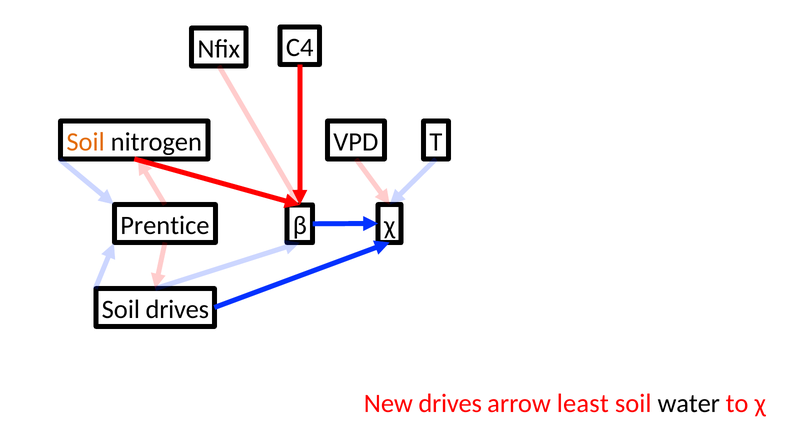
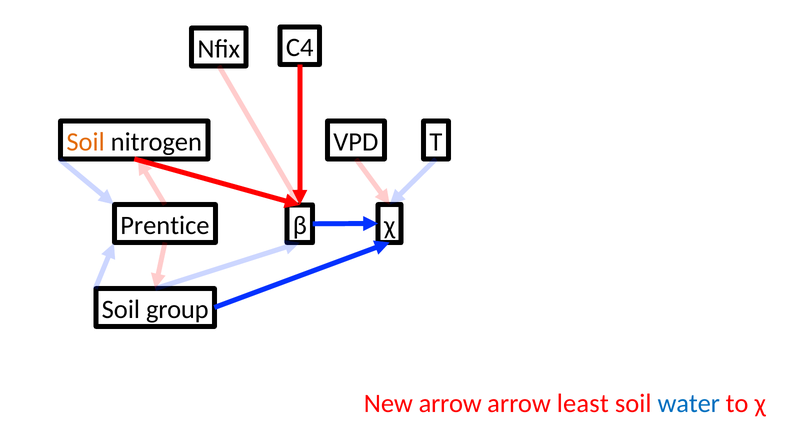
Soil drives: drives -> group (177, 309)
New drives: drives -> arrow (450, 403)
water colour: black -> blue (689, 403)
